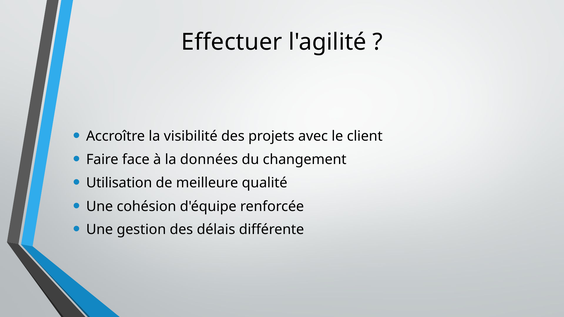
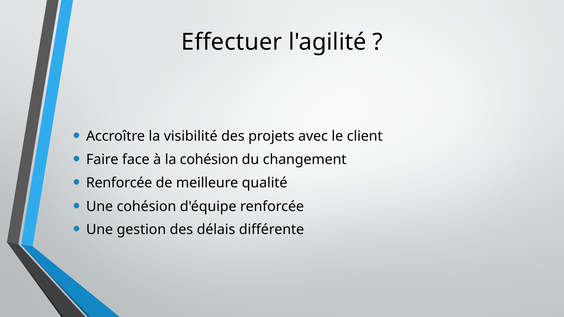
la données: données -> cohésion (209, 160)
Utilisation: Utilisation -> Renforcée (119, 183)
